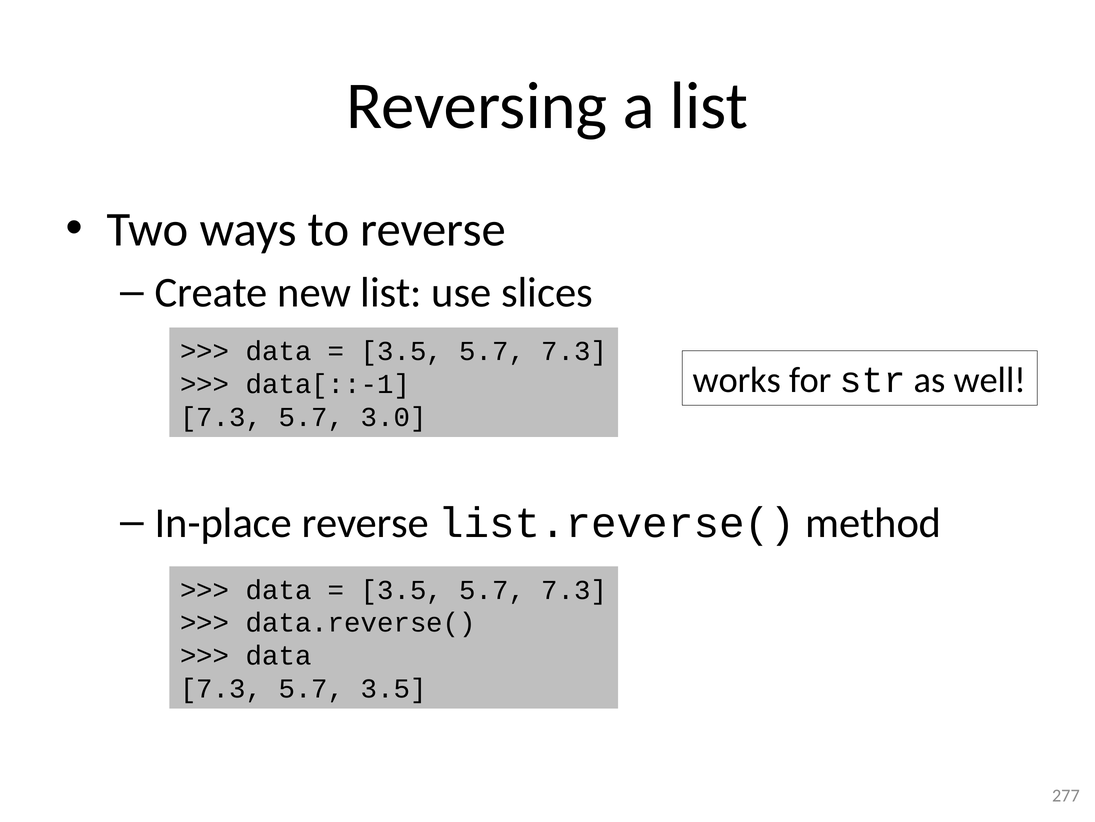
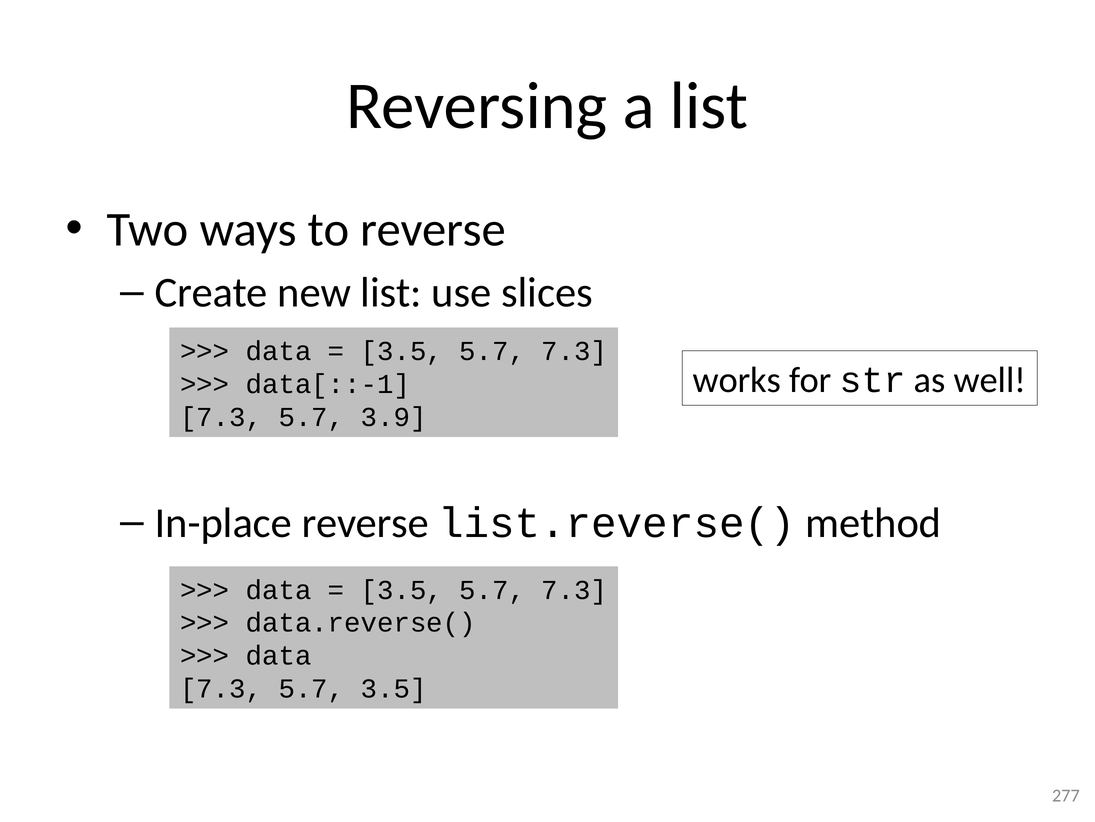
3.0: 3.0 -> 3.9 (394, 417)
